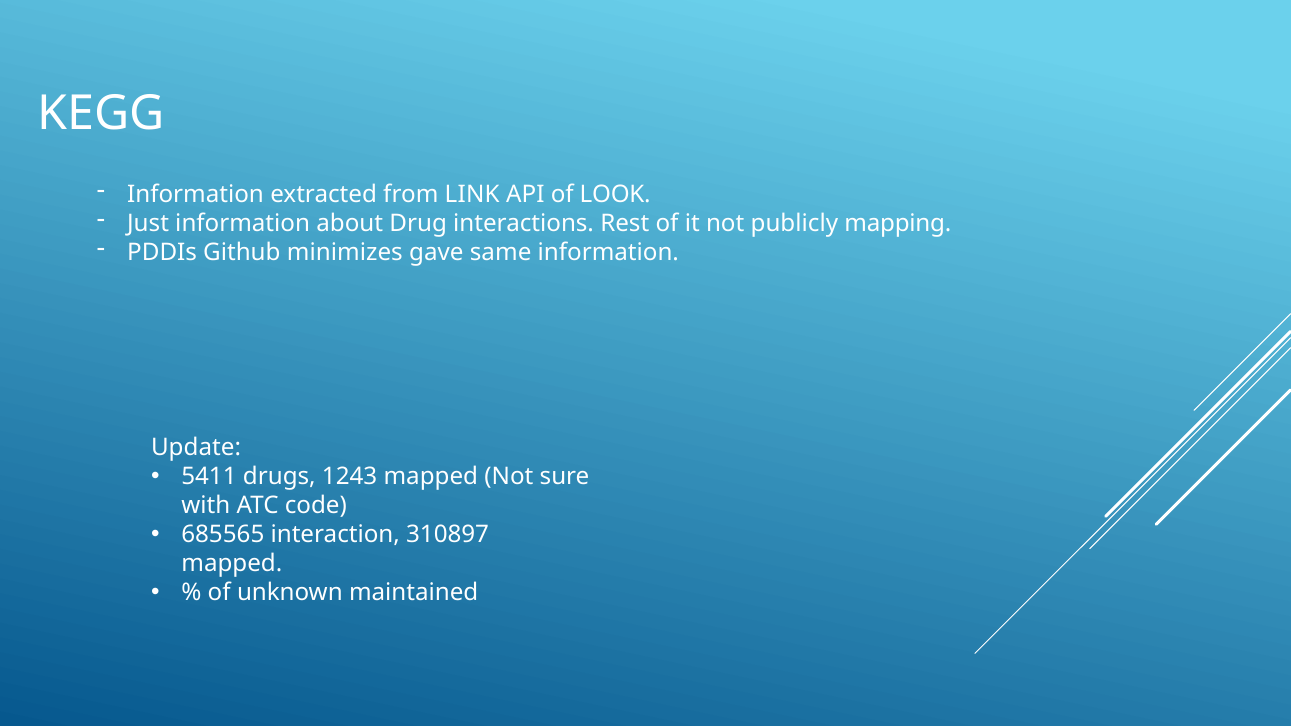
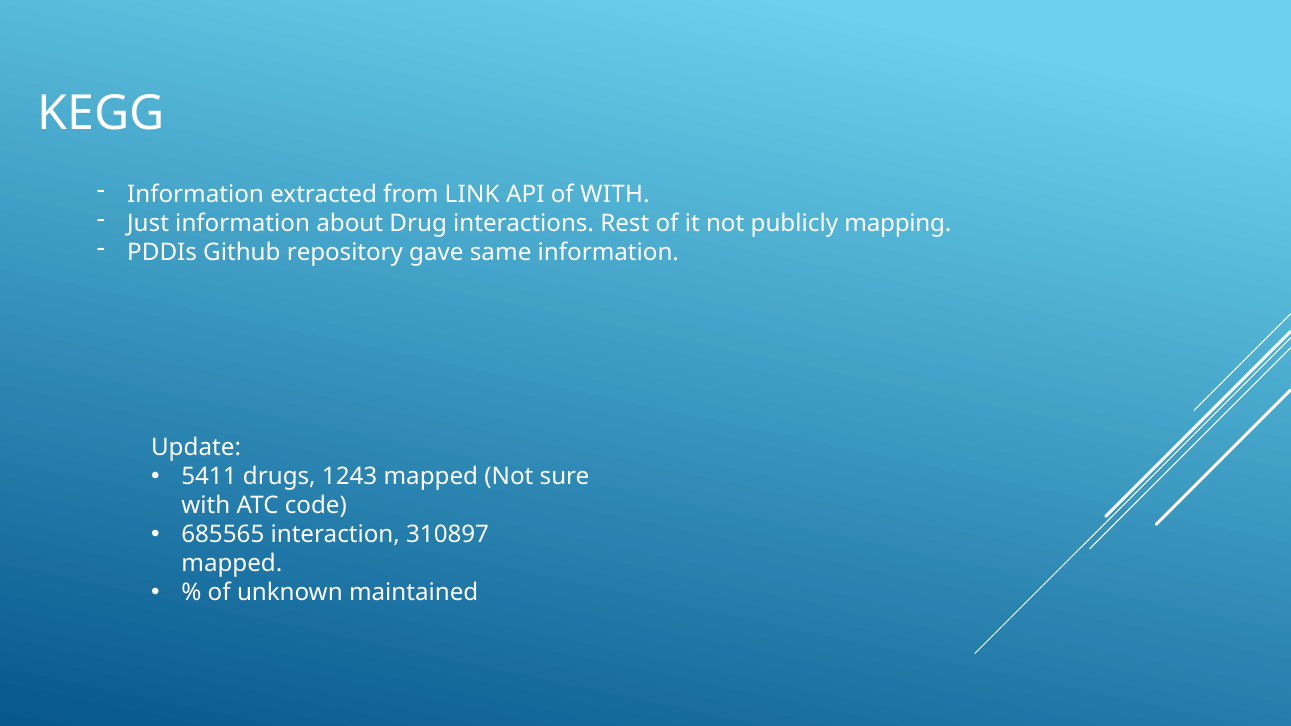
of LOOK: LOOK -> WITH (615, 195)
minimizes: minimizes -> repository (345, 253)
